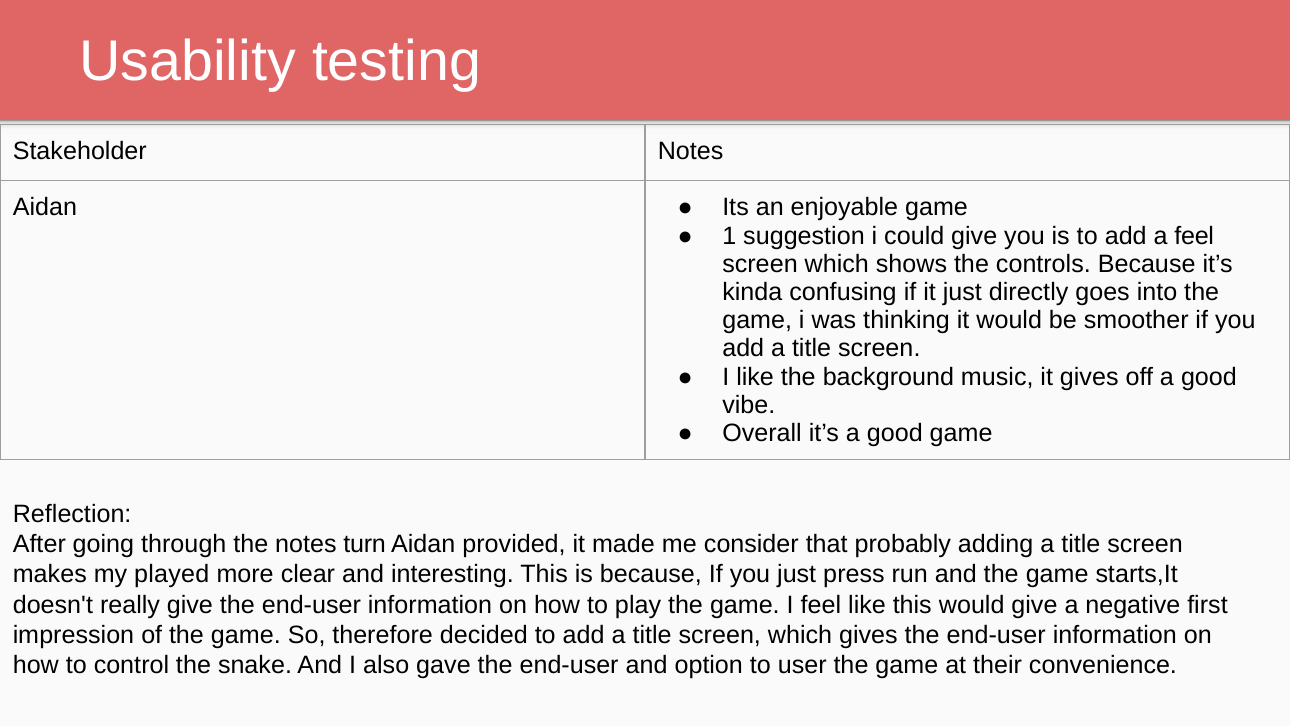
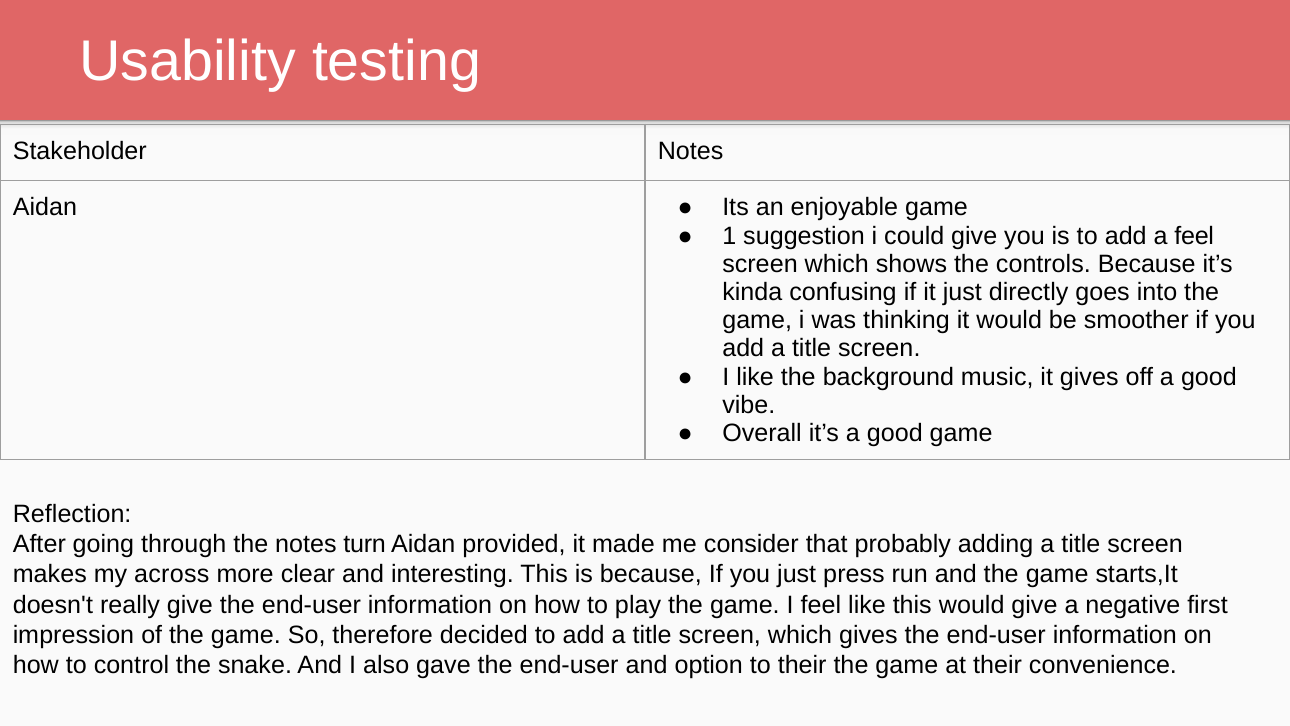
played: played -> across (172, 574)
to user: user -> their (802, 665)
